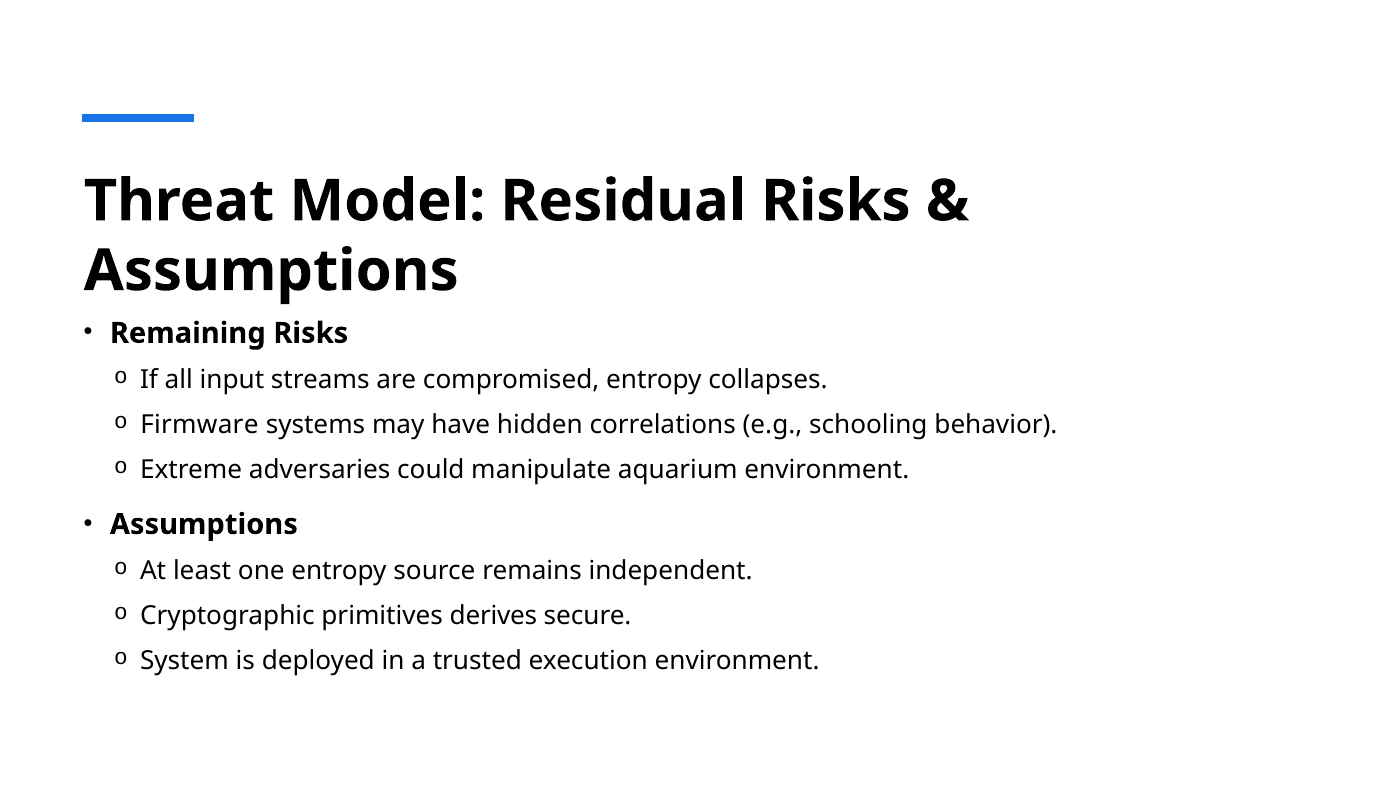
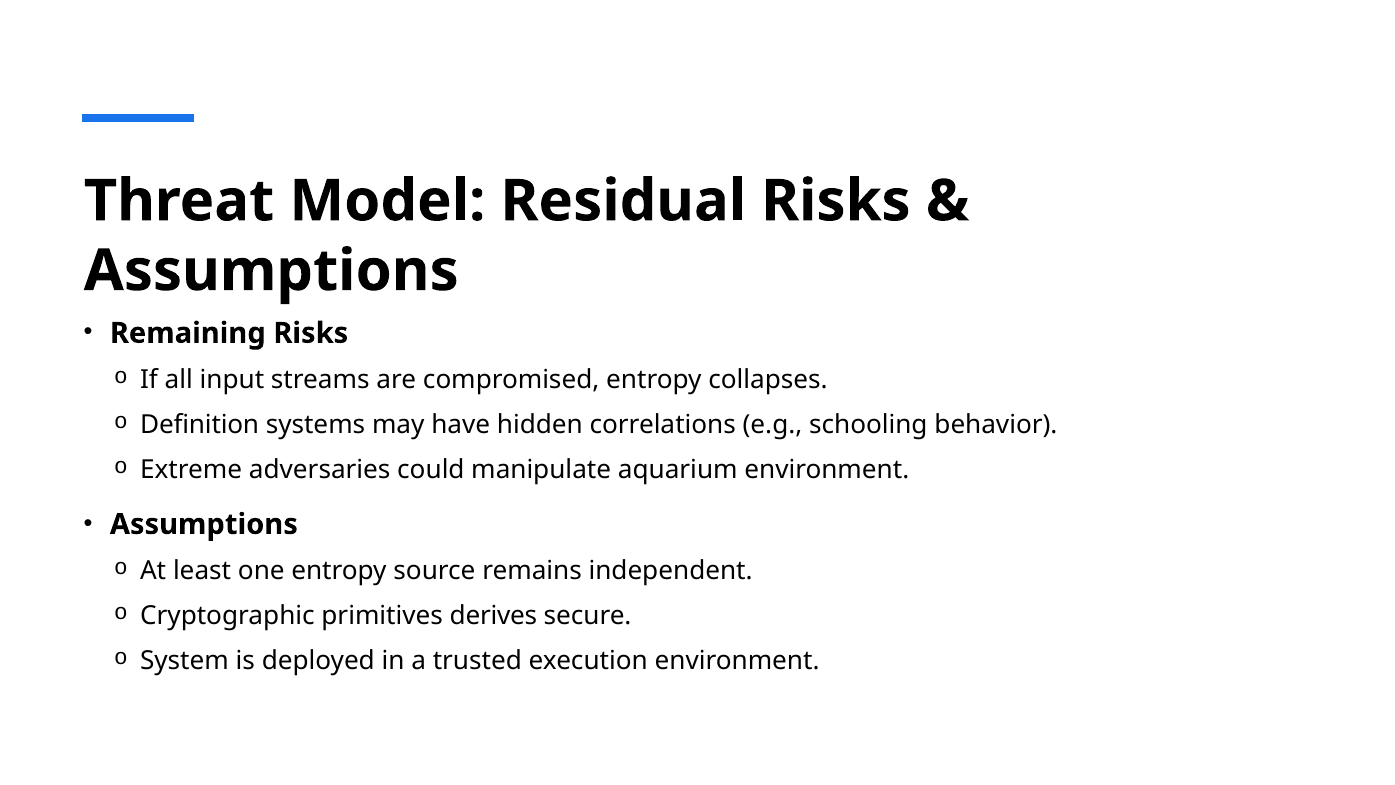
Firmware: Firmware -> Definition (200, 424)
